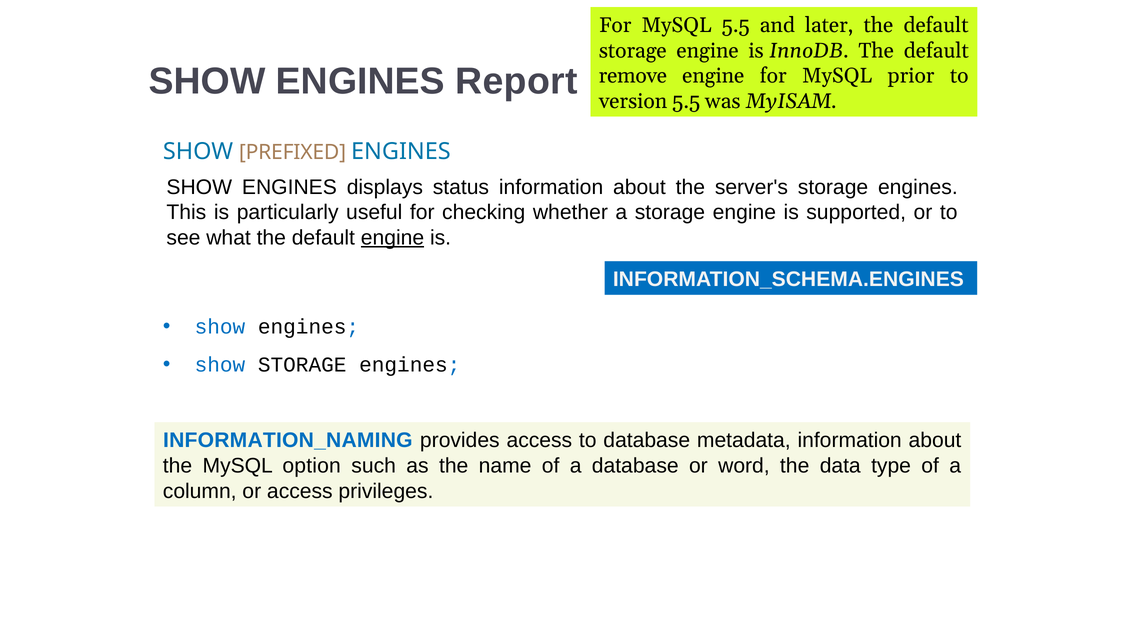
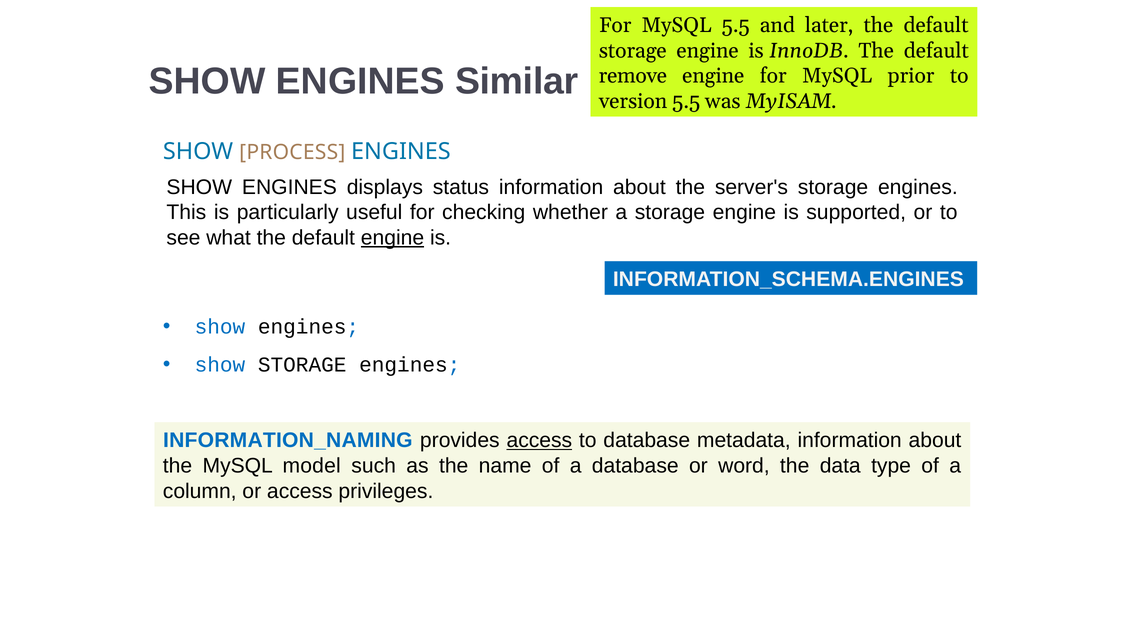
Report: Report -> Similar (517, 81)
PREFIXED: PREFIXED -> PROCESS (292, 152)
access underline: none -> present (539, 440)
option: option -> model (312, 466)
